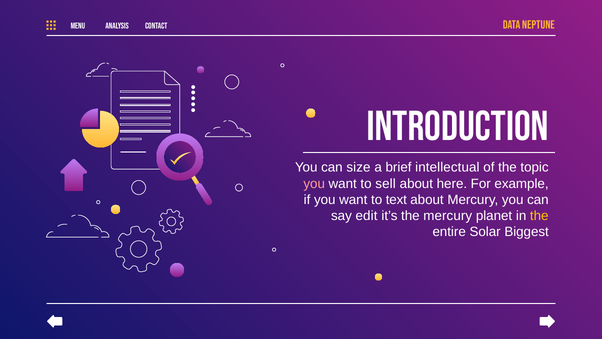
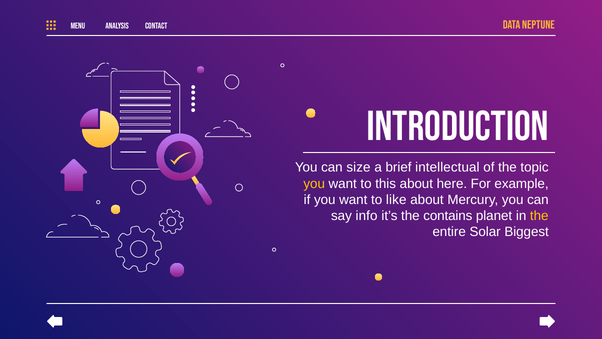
you colour: pink -> yellow (314, 183)
sell: sell -> this (386, 183)
text: text -> like (396, 199)
edit: edit -> info (367, 215)
the mercury: mercury -> contains (448, 215)
